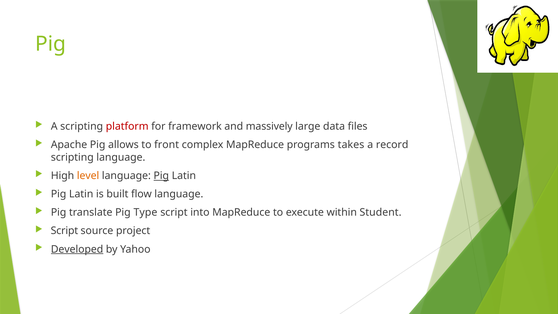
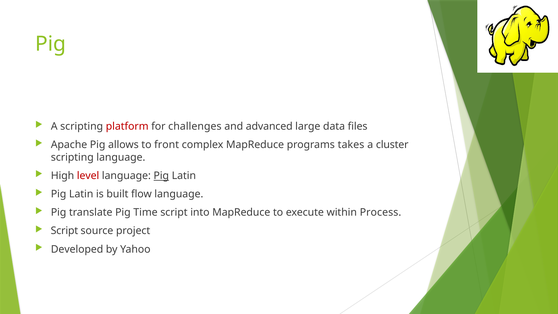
framework: framework -> challenges (195, 126)
massively: massively -> advanced (269, 126)
record: record -> cluster (392, 145)
level colour: orange -> red (88, 176)
Type: Type -> Time (145, 212)
Student: Student -> Process (381, 212)
Developed underline: present -> none (77, 249)
